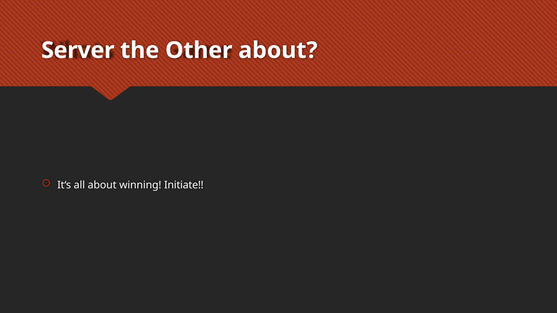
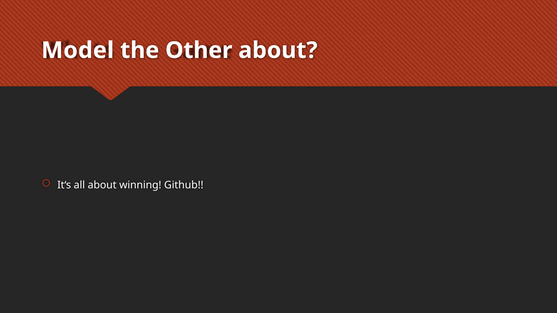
Server: Server -> Model (78, 50)
Initiate: Initiate -> Github (184, 185)
